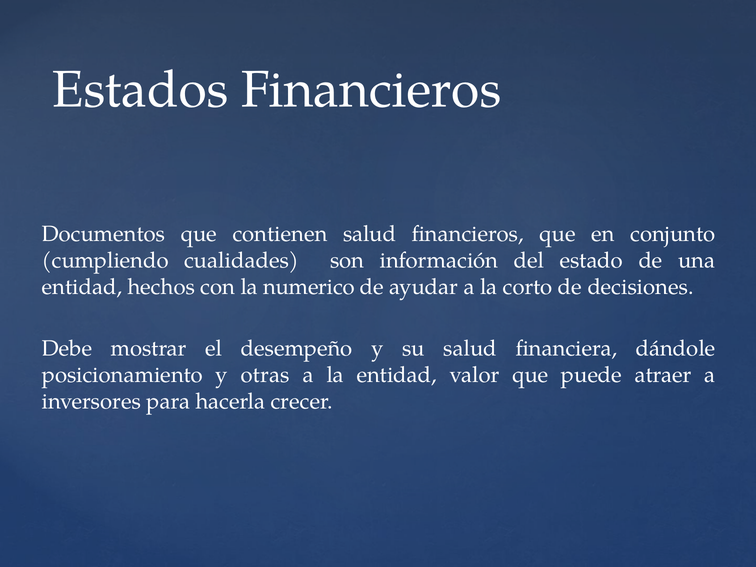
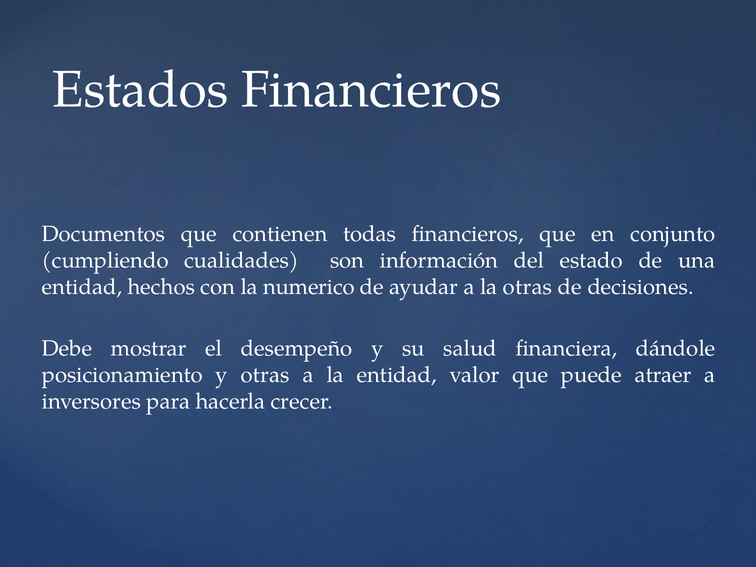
contienen salud: salud -> todas (370, 234)
la corto: corto -> otras (528, 287)
